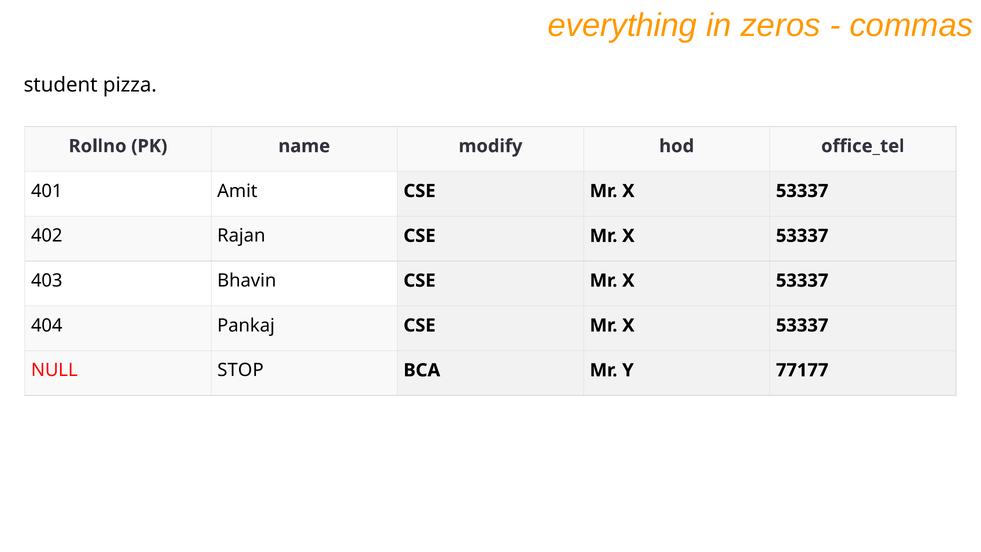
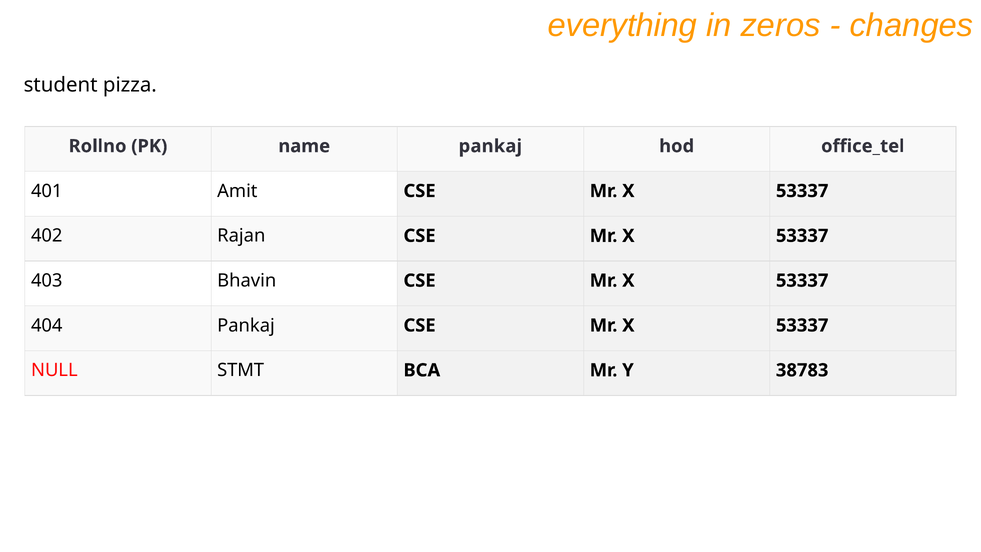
commas: commas -> changes (911, 26)
name modify: modify -> pankaj (490, 146)
STOP: STOP -> STMT (241, 370)
77177: 77177 -> 38783 (802, 370)
